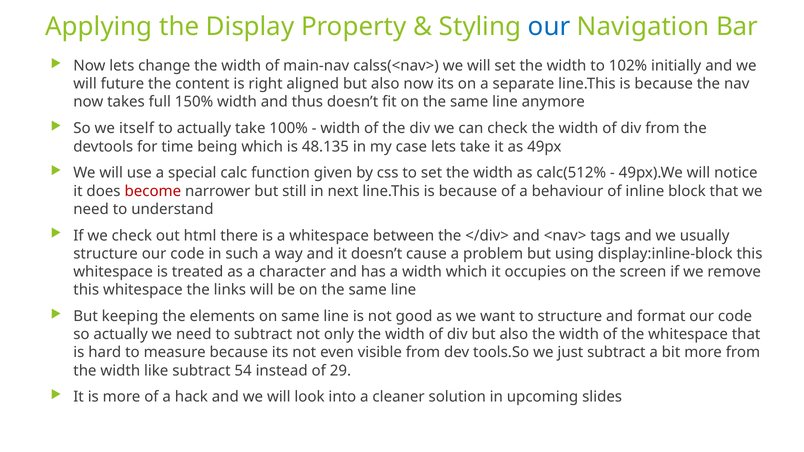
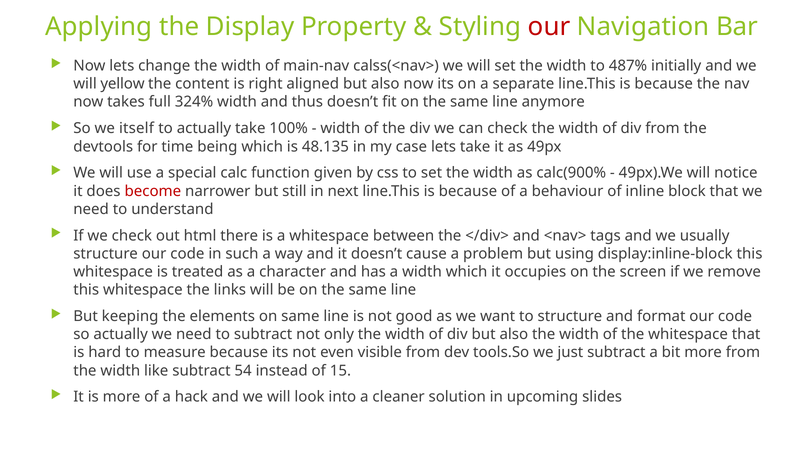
our colour: blue -> red (549, 27)
102%: 102% -> 487% (628, 66)
future: future -> yellow (123, 84)
150%: 150% -> 324% (194, 102)
calc(512%: calc(512% -> calc(900% (571, 173)
29: 29 -> 15 (340, 371)
